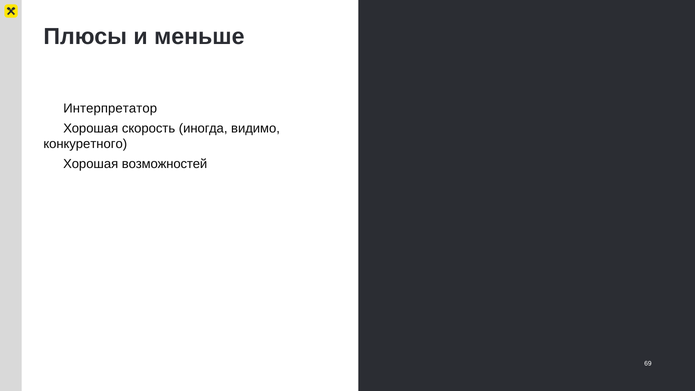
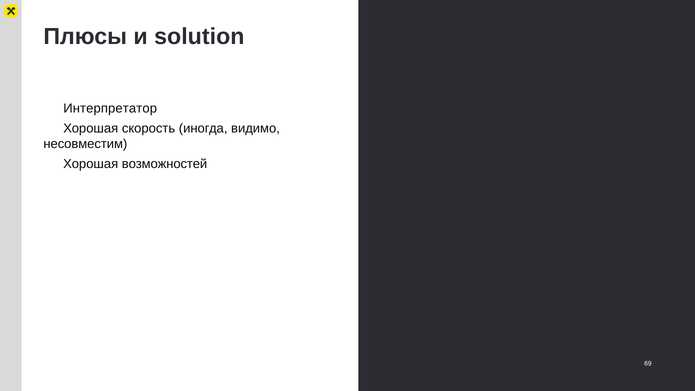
меньше: меньше -> solution (199, 37)
конкуретного: конкуретного -> несовместим (85, 144)
